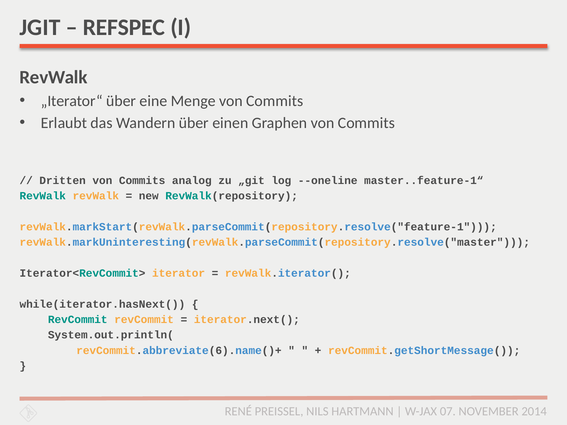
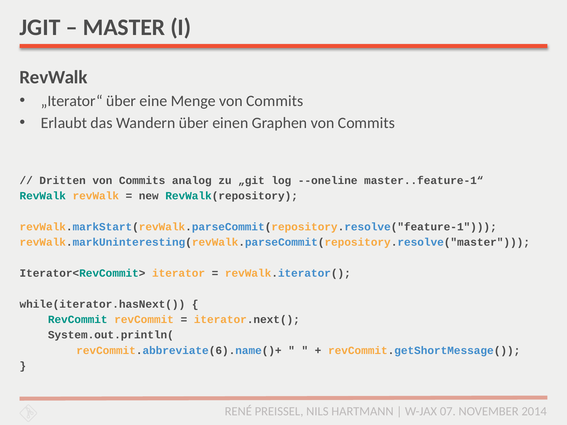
REFSPEC: REFSPEC -> MASTER (124, 27)
